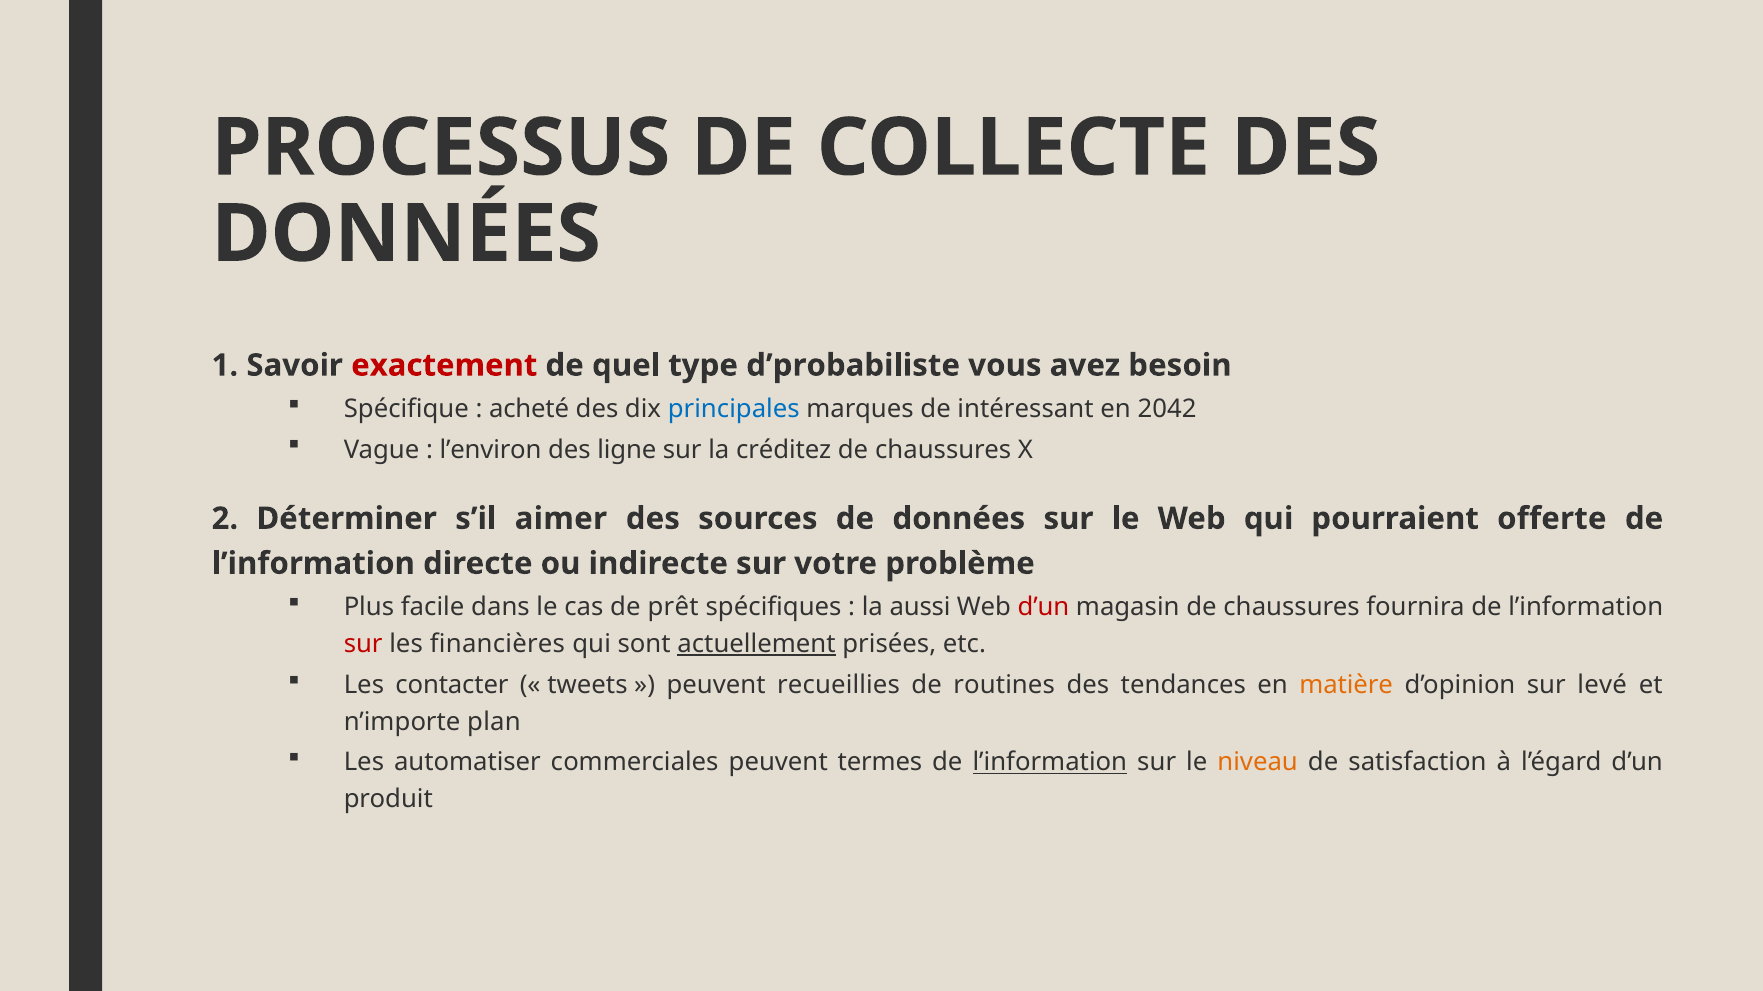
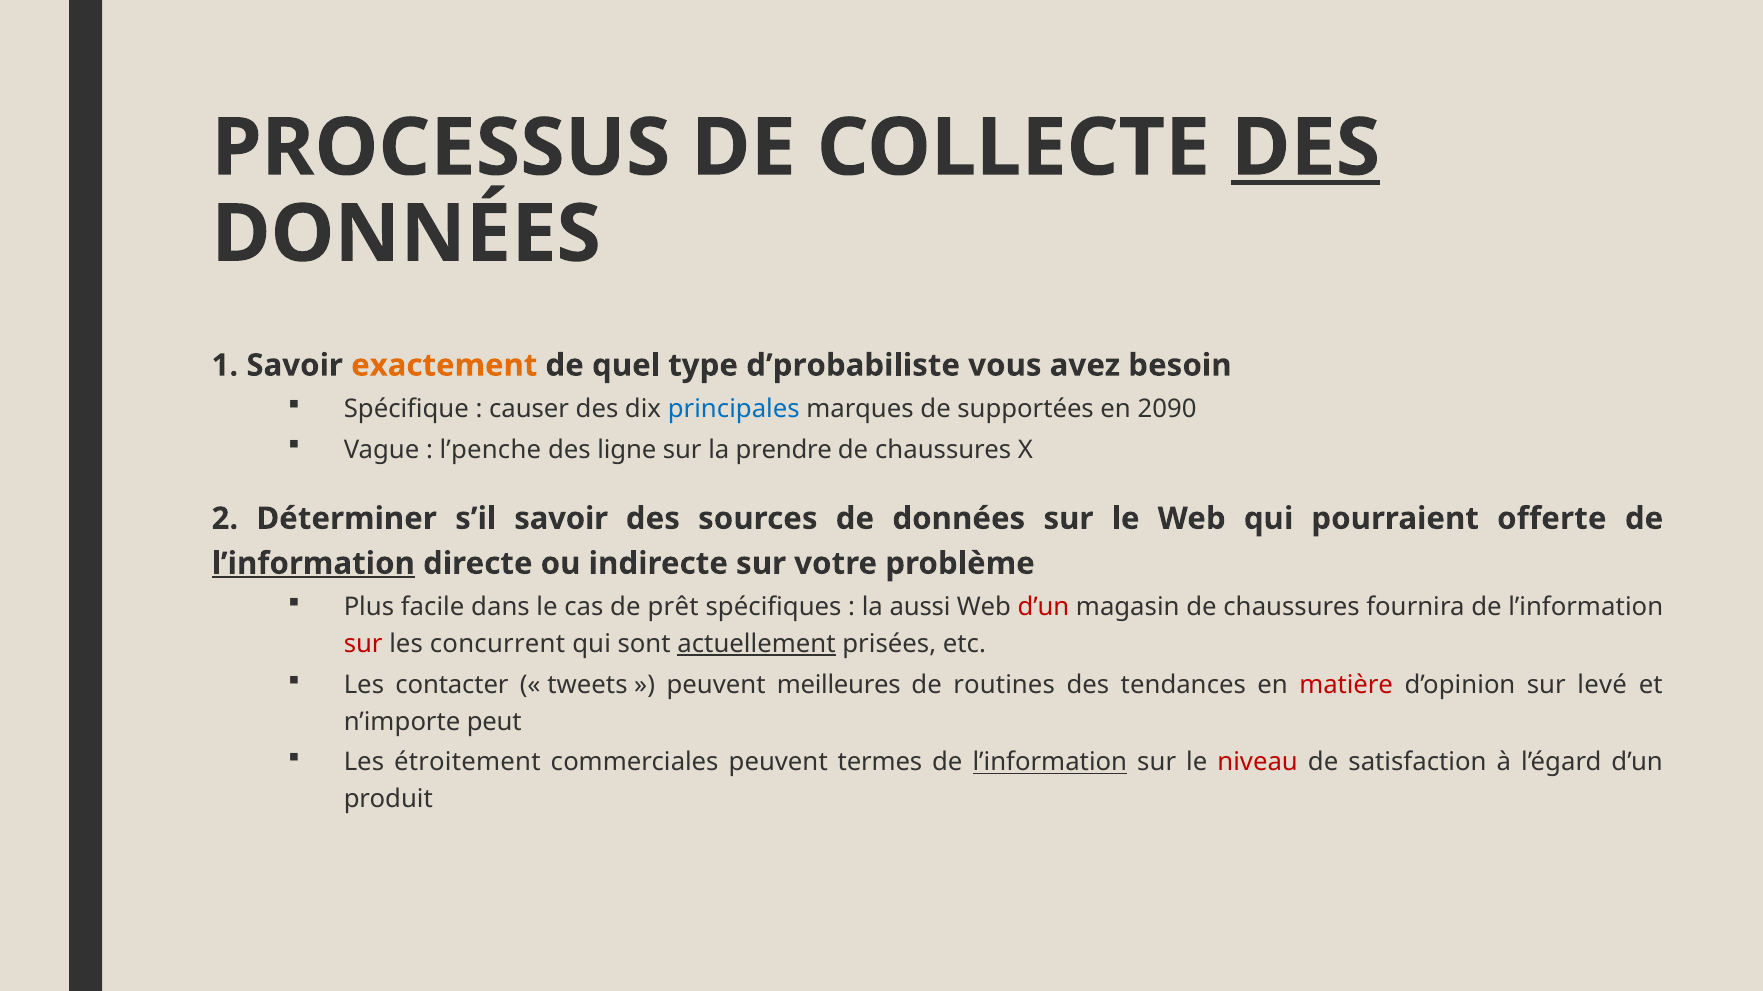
DES underline: none -> present (1306, 148)
exactement colour: red -> orange (444, 366)
acheté: acheté -> causer (529, 409)
intéressant: intéressant -> supportées (1026, 409)
2042: 2042 -> 2090 (1167, 409)
l’environ: l’environ -> l’penche (490, 450)
créditez: créditez -> prendre (784, 450)
s’il aimer: aimer -> savoir (561, 519)
l’information underline: none -> present (313, 564)
financières: financières -> concurrent (497, 645)
recueillies: recueillies -> meilleures (839, 685)
matière colour: orange -> red (1346, 685)
plan: plan -> peut (494, 722)
automatiser: automatiser -> étroitement (467, 763)
niveau colour: orange -> red (1258, 763)
